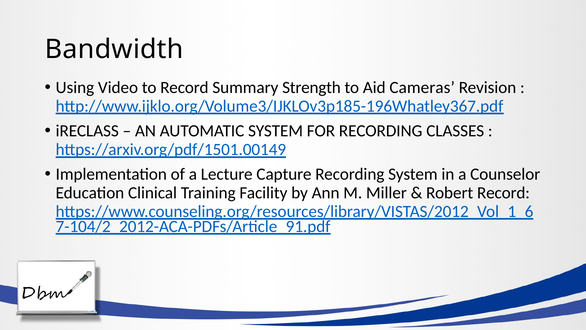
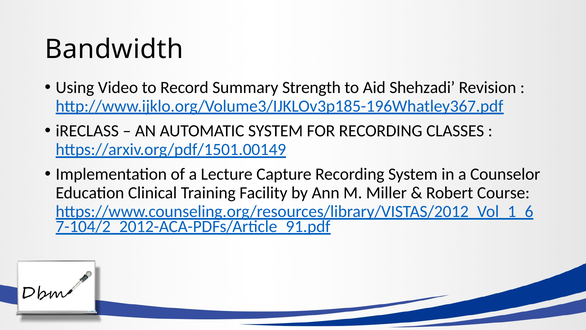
Cameras: Cameras -> Shehzadi (422, 87)
Robert Record: Record -> Course (503, 193)
